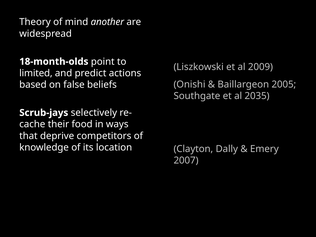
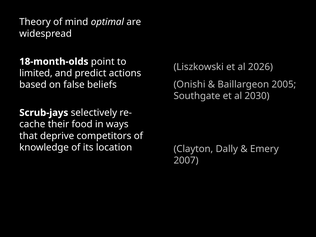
another: another -> optimal (107, 22)
2009: 2009 -> 2026 (260, 67)
2035: 2035 -> 2030 (257, 96)
